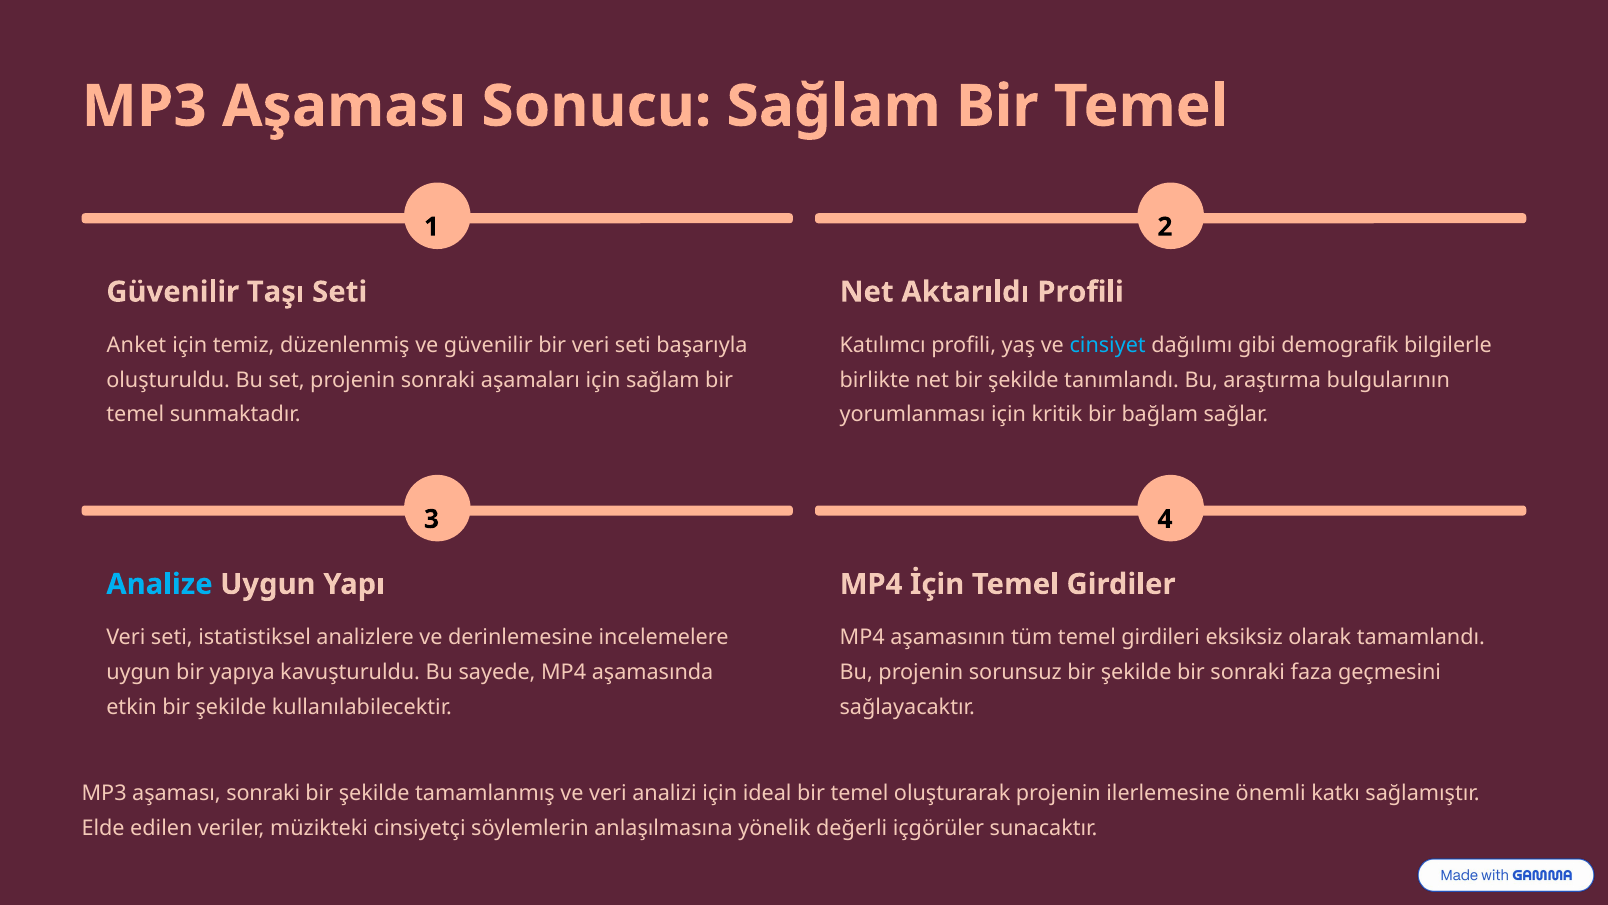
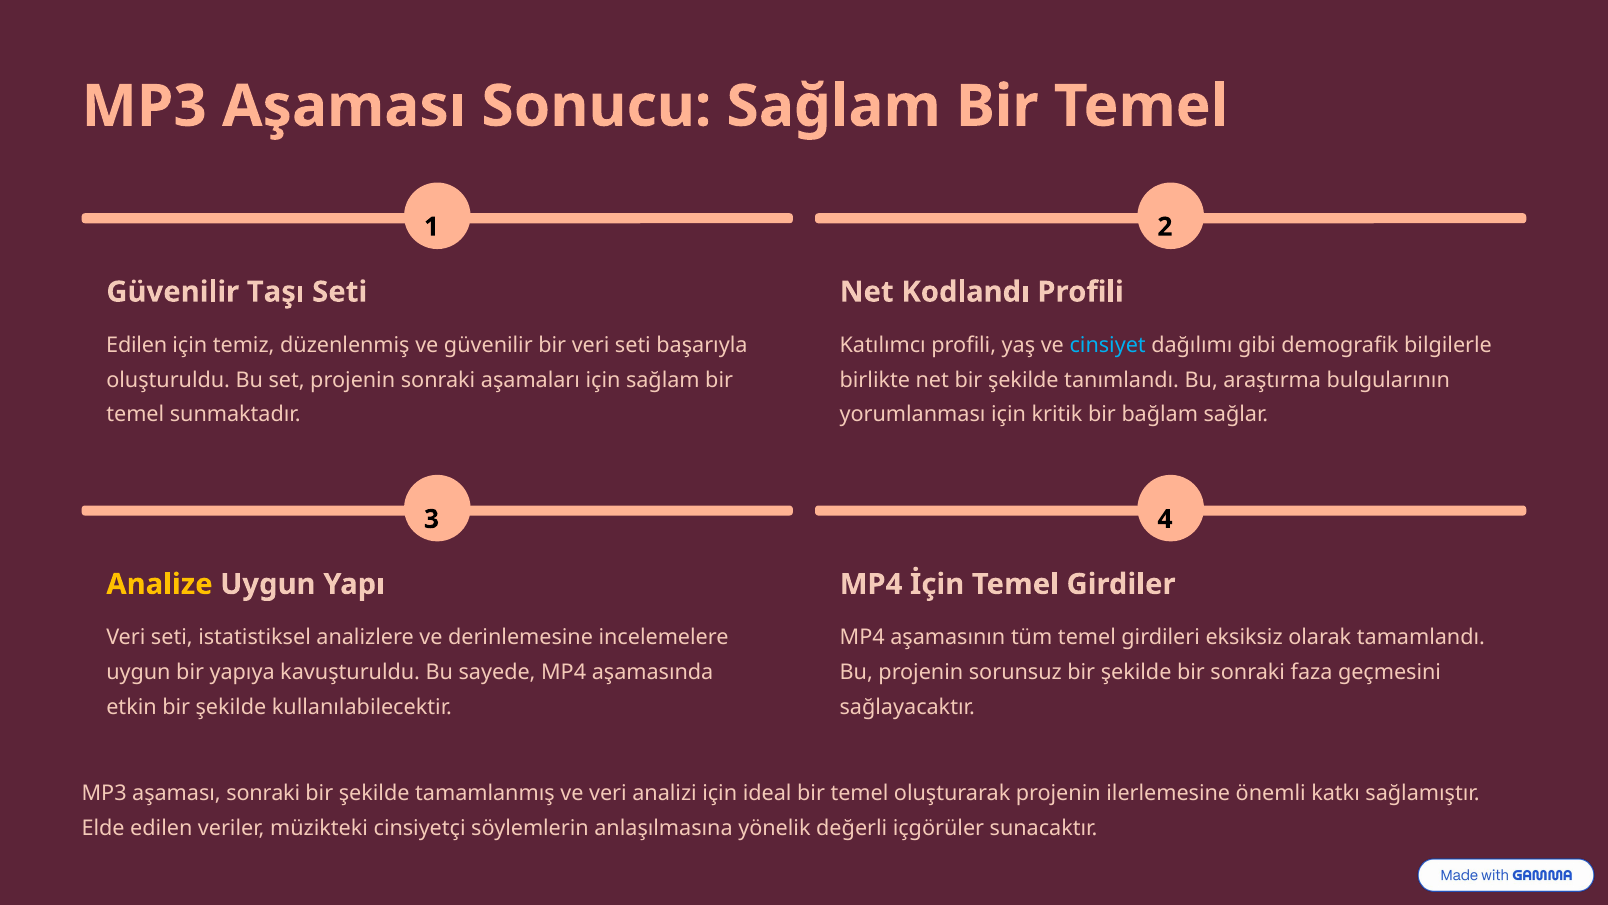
Aktarıldı: Aktarıldı -> Kodlandı (966, 292)
Anket: Anket -> Edilen (137, 345)
Analize colour: light blue -> yellow (160, 584)
